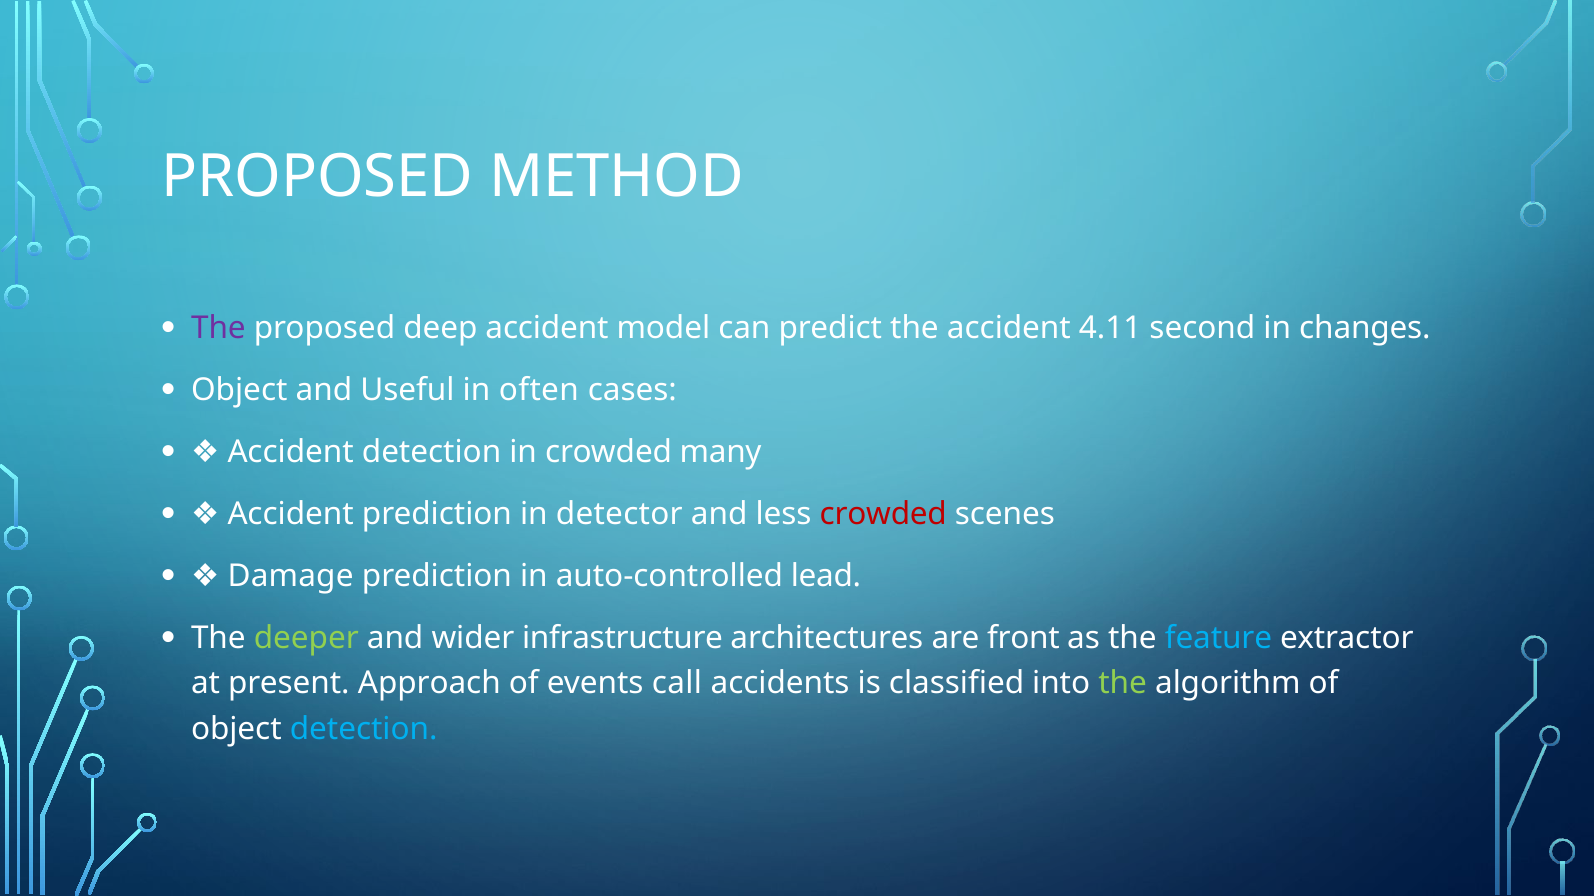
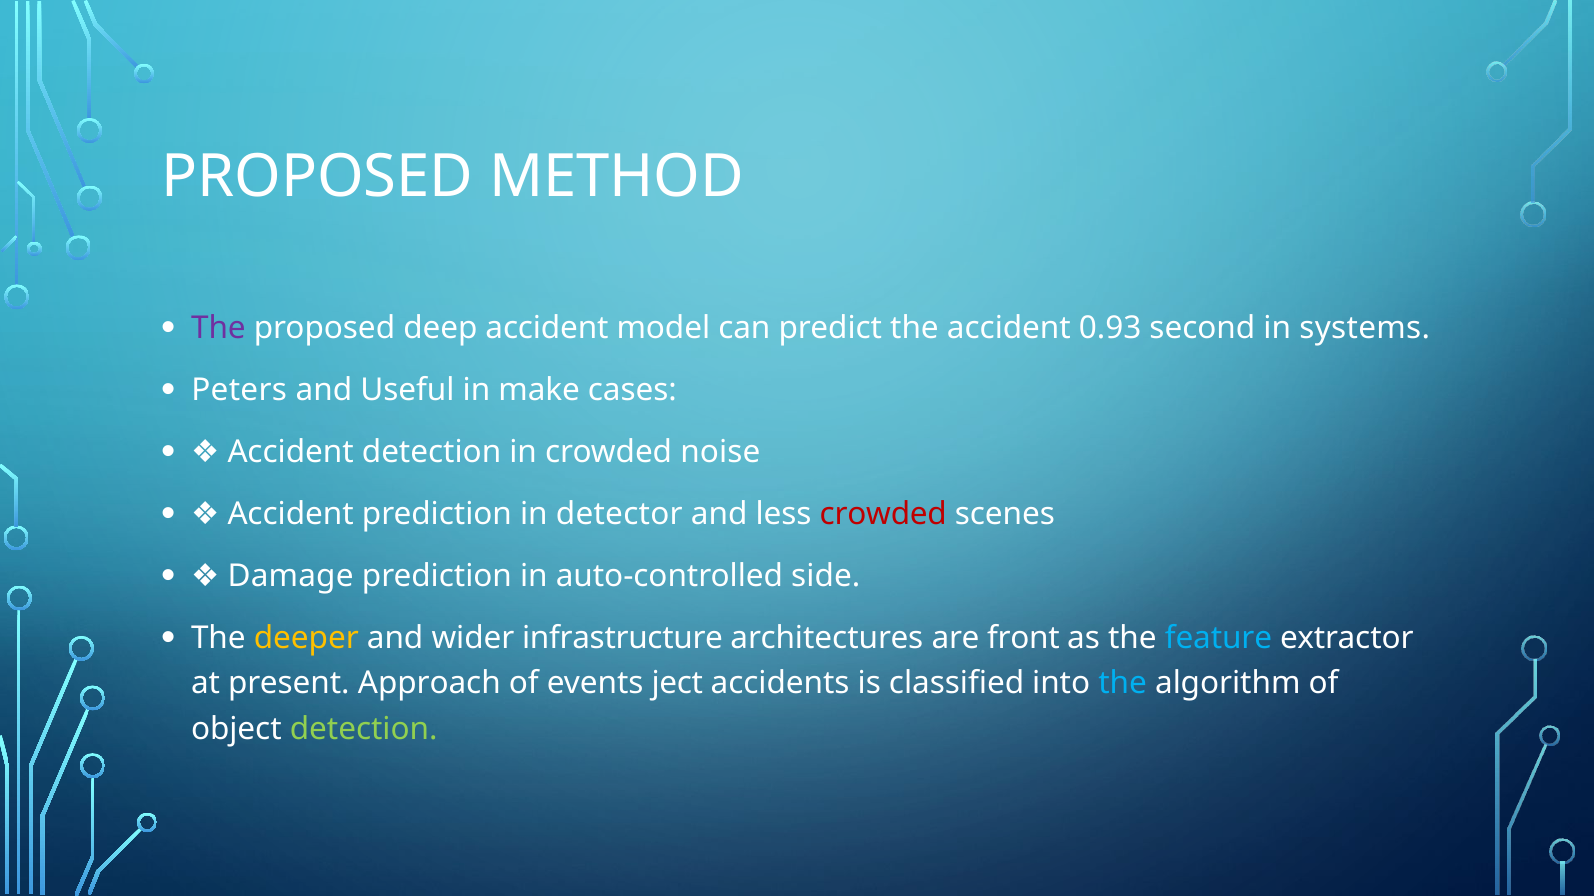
4.11: 4.11 -> 0.93 (1110, 329)
changes: changes -> systems (1365, 329)
Object: Object -> Peters (239, 391)
often: often -> make (539, 391)
many: many -> noise (720, 453)
lead: lead -> side (826, 577)
deeper colour: light green -> yellow (306, 639)
call: call -> ject (677, 684)
the colour: light green -> light blue (1123, 684)
detection colour: light blue -> light green (364, 729)
